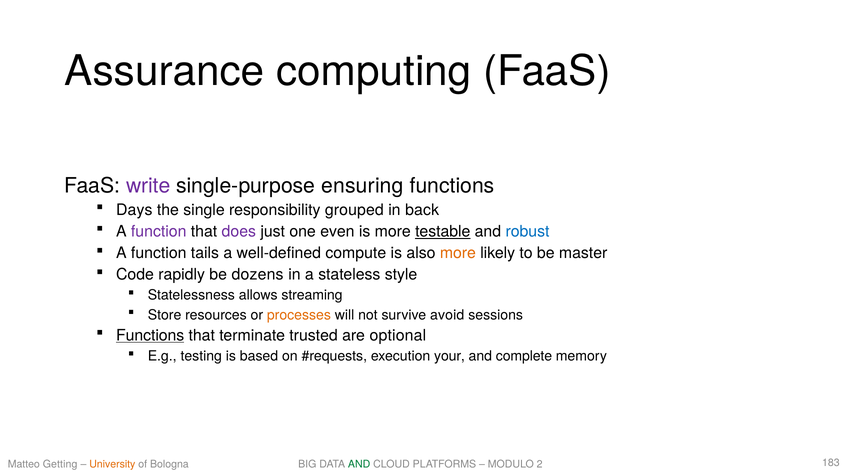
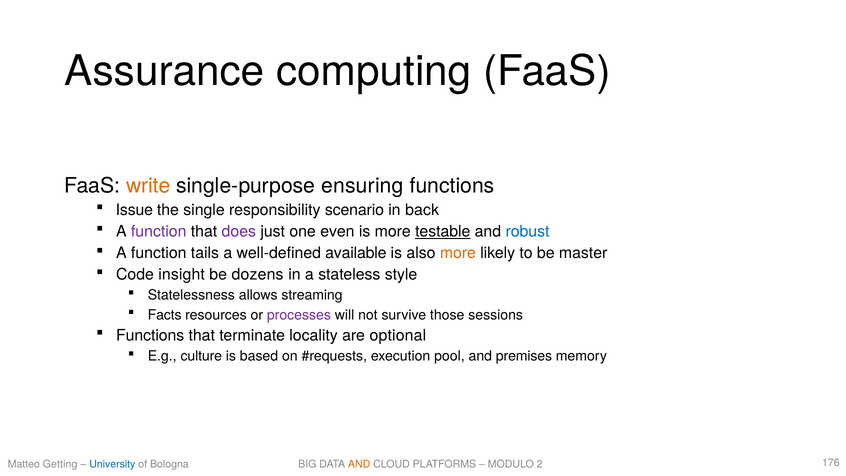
write colour: purple -> orange (148, 186)
Days: Days -> Issue (134, 210)
grouped: grouped -> scenario (354, 210)
compute: compute -> available (356, 253)
rapidly: rapidly -> insight (182, 275)
Store: Store -> Facts (165, 315)
processes colour: orange -> purple (299, 315)
avoid: avoid -> those (447, 315)
Functions underline: present -> none (150, 335)
trusted: trusted -> locality (314, 335)
testing: testing -> culture (201, 356)
your: your -> pool (449, 356)
complete: complete -> premises (524, 356)
University colour: orange -> blue (112, 464)
AND colour: green -> orange (359, 464)
183: 183 -> 176 (831, 463)
